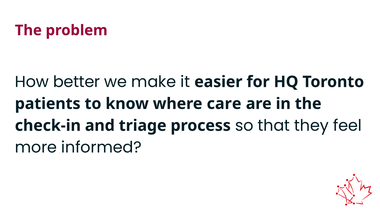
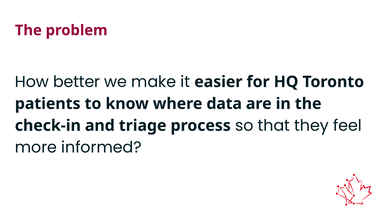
care: care -> data (224, 104)
